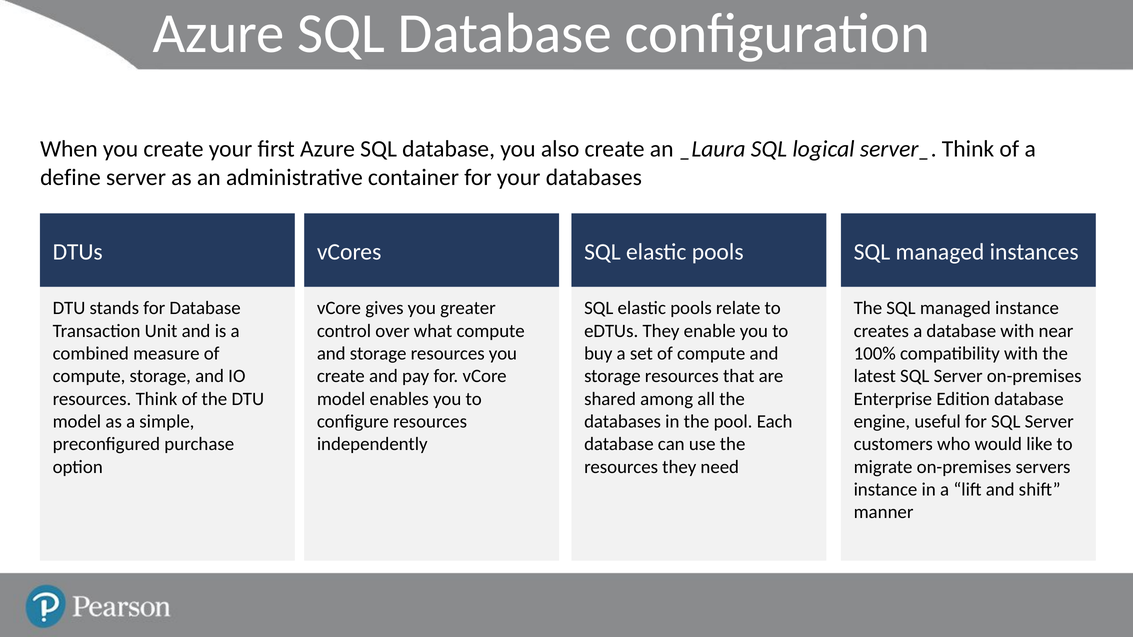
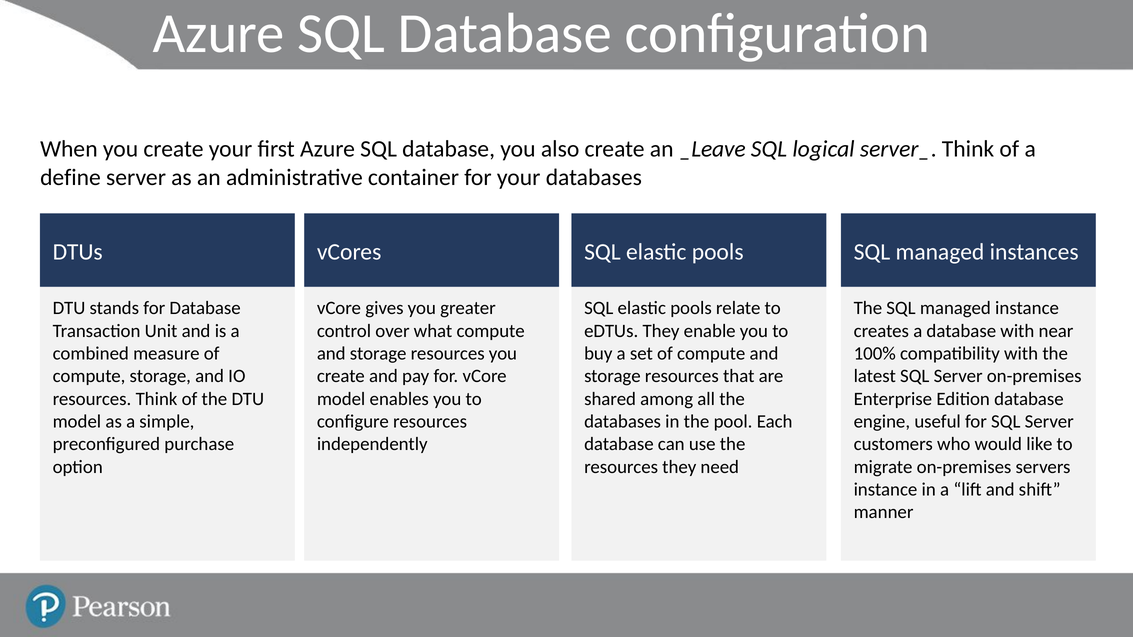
_Laura: _Laura -> _Leave (713, 149)
